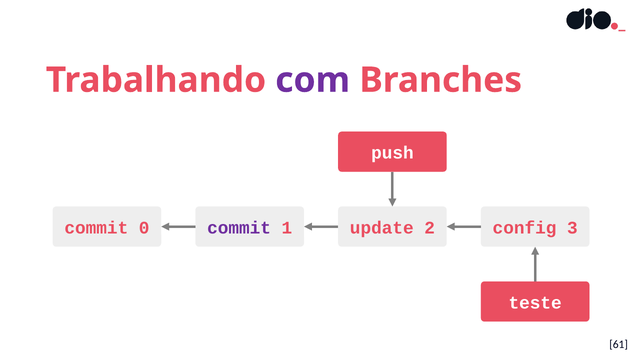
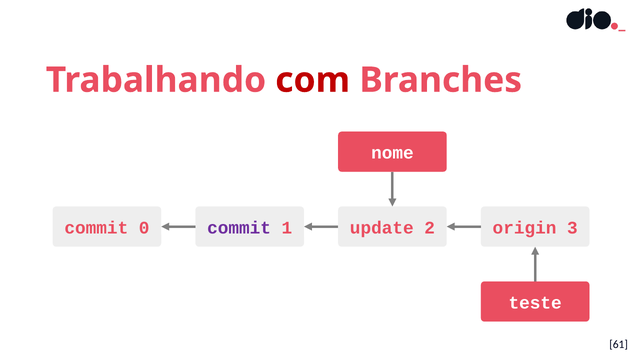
com colour: purple -> red (313, 80)
push: push -> nome (392, 153)
config: config -> origin (525, 228)
